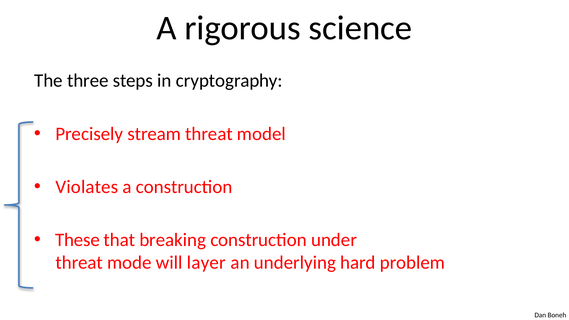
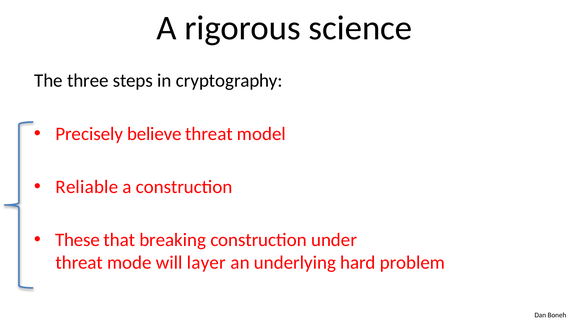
stream: stream -> believe (154, 134)
Violates: Violates -> Reliable (87, 187)
